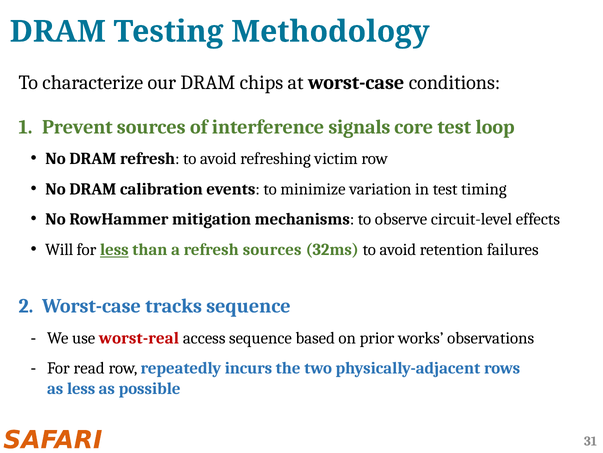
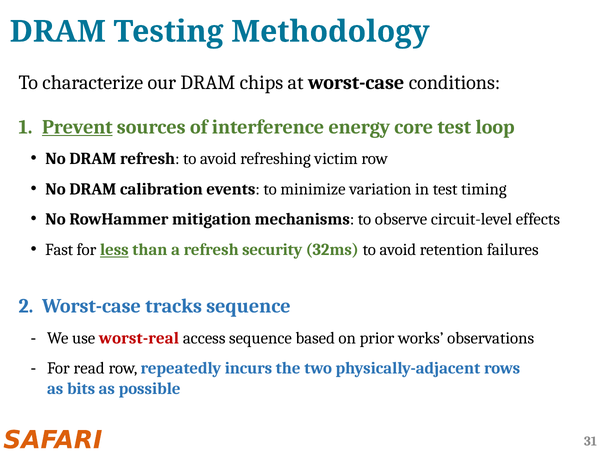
Prevent underline: none -> present (77, 127)
signals: signals -> energy (359, 127)
Will: Will -> Fast (59, 249)
refresh sources: sources -> security (272, 249)
as less: less -> bits (81, 388)
